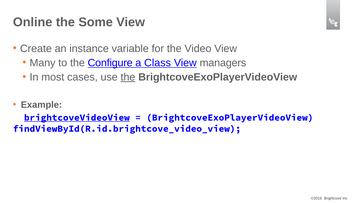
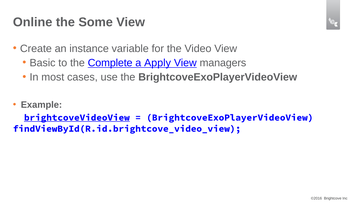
Many: Many -> Basic (43, 63)
Configure: Configure -> Complete (110, 63)
Class: Class -> Apply (158, 63)
the underline: present -> none (128, 77)
